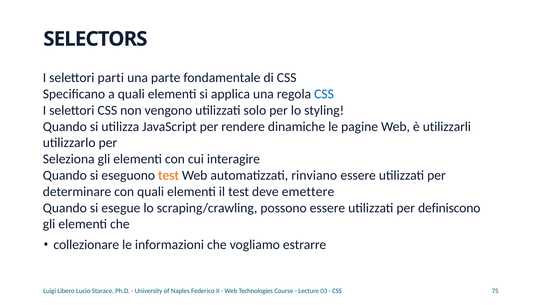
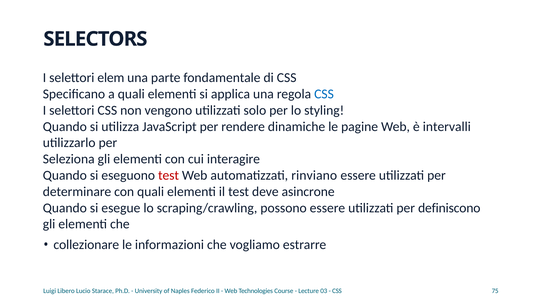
parti: parti -> elem (111, 78)
utilizzarli: utilizzarli -> intervalli (447, 127)
test colour: orange -> red (169, 175)
emettere: emettere -> asincrone (308, 192)
